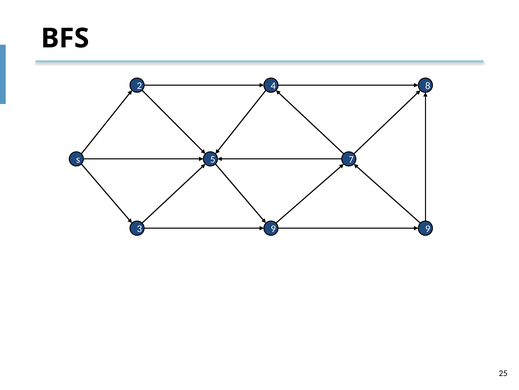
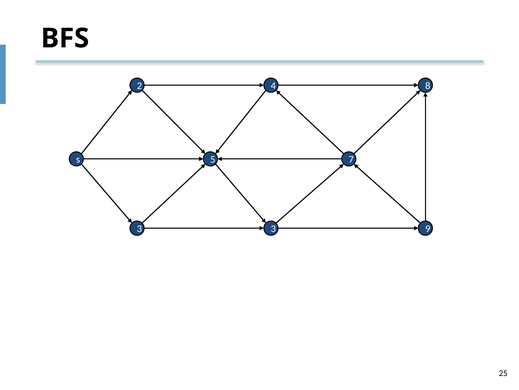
3 9: 9 -> 3 (273, 228)
